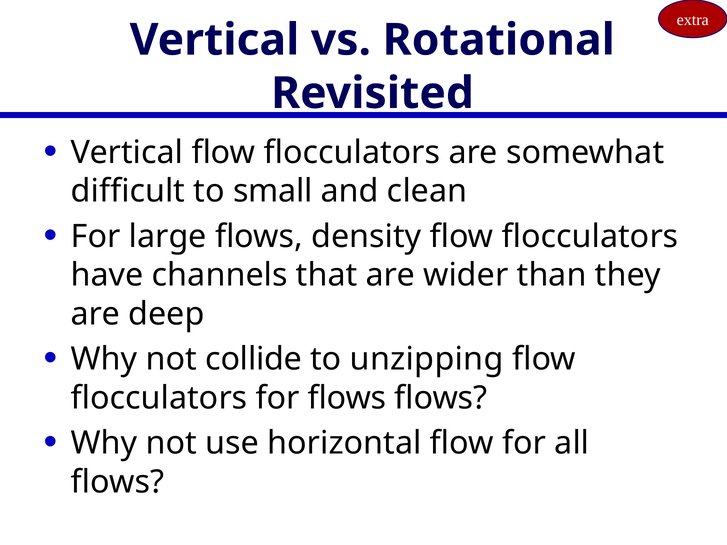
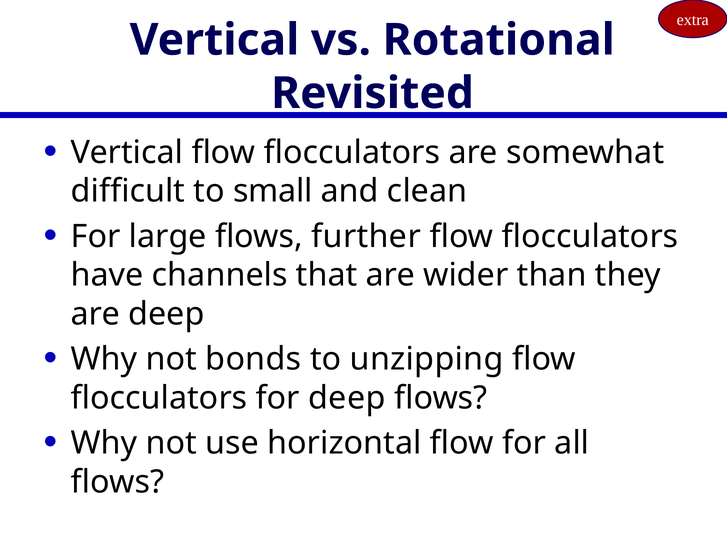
density: density -> further (366, 237)
collide: collide -> bonds (253, 359)
for flows: flows -> deep (347, 398)
